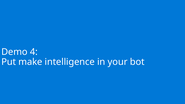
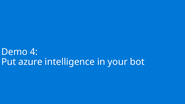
make: make -> azure (30, 62)
